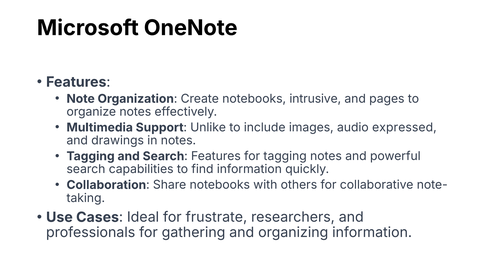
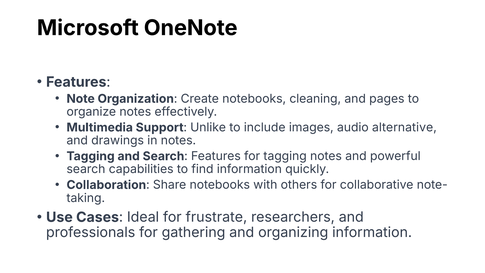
intrusive: intrusive -> cleaning (315, 99)
expressed: expressed -> alternative (404, 127)
